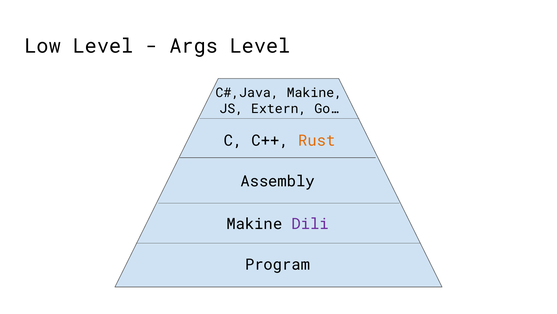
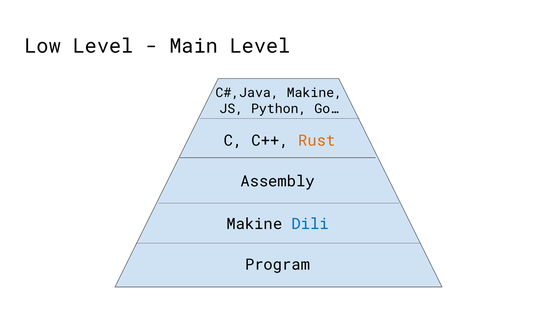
Args: Args -> Main (194, 46)
Extern: Extern -> Python (279, 108)
Dili colour: purple -> blue (310, 224)
